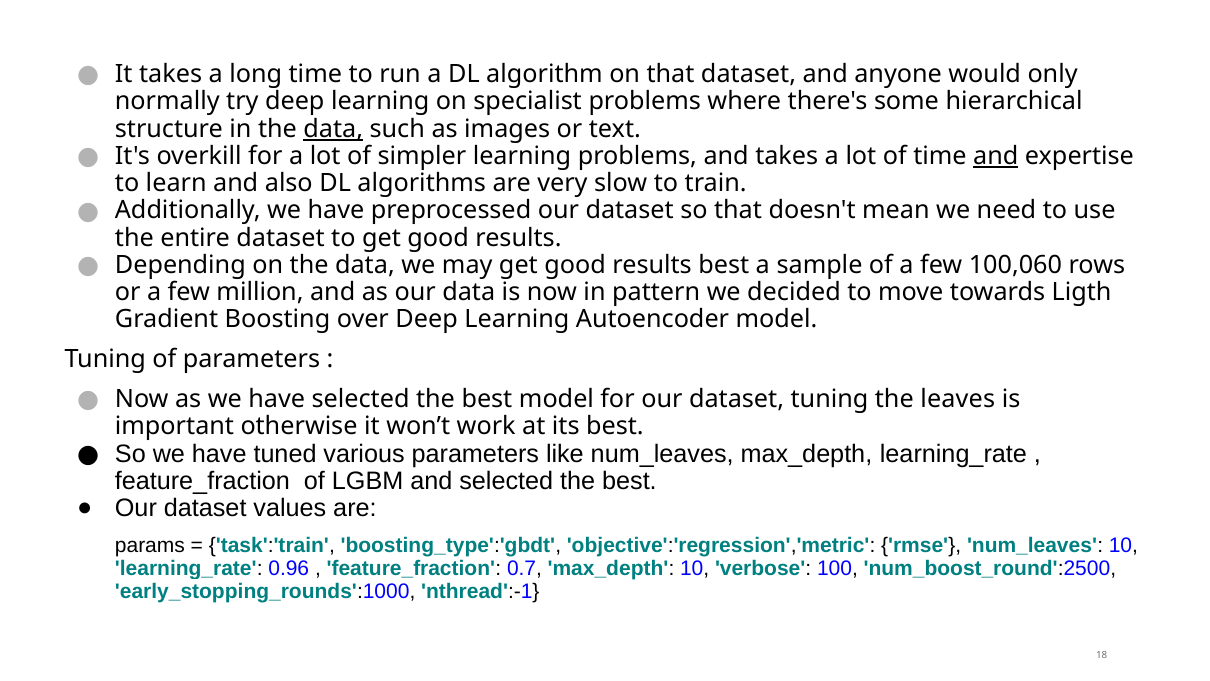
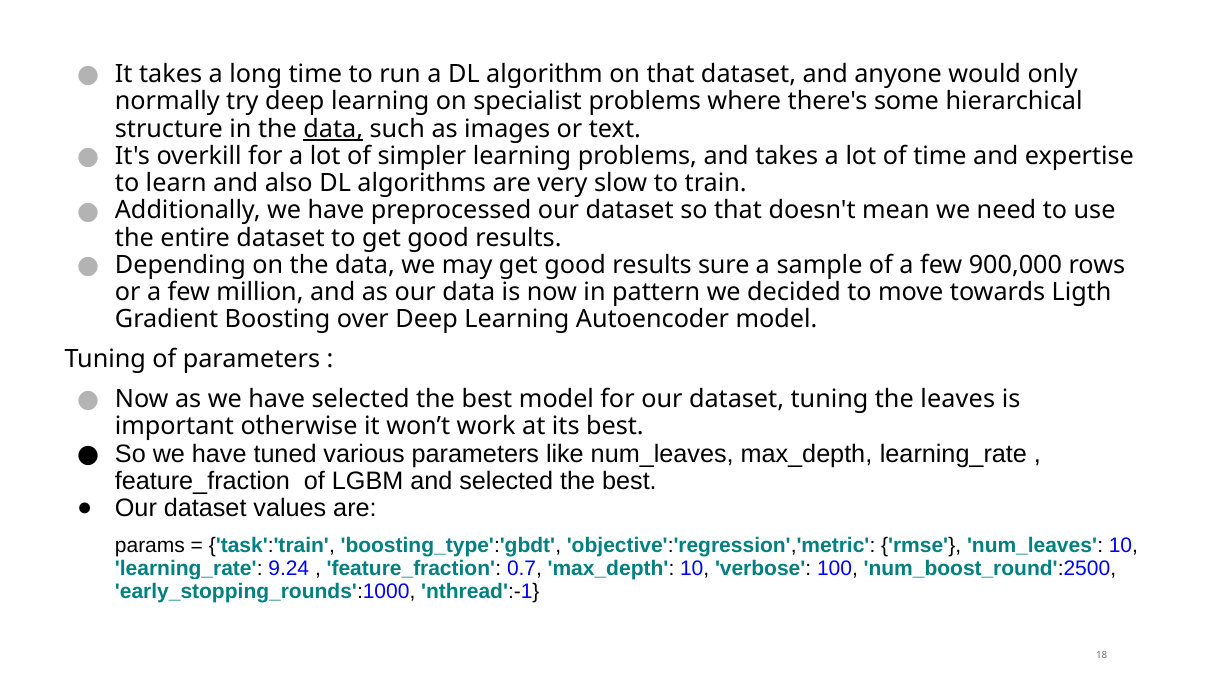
and underline: present -> none (996, 156)
results best: best -> sure (724, 265)
100,060: 100,060 -> 900,000 (1015, 265)
0.96: 0.96 -> 9.24 (289, 568)
